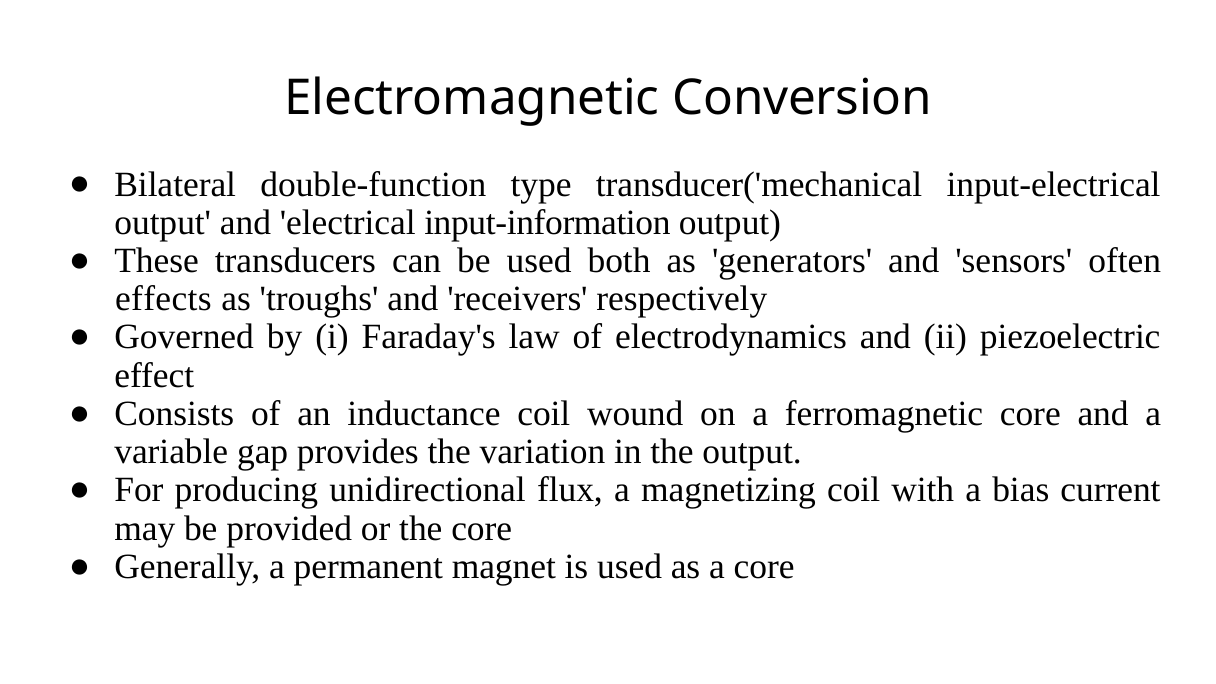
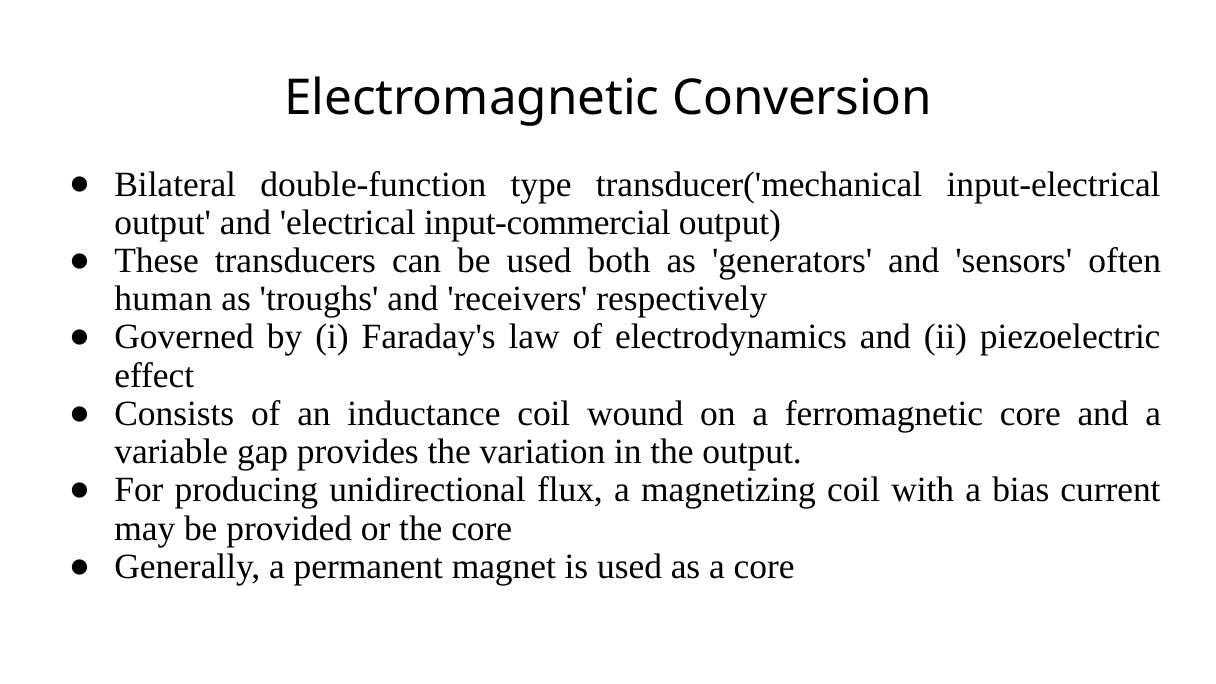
input-information: input-information -> input-commercial (547, 223)
effects: effects -> human (163, 299)
